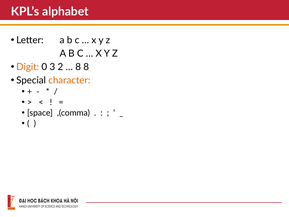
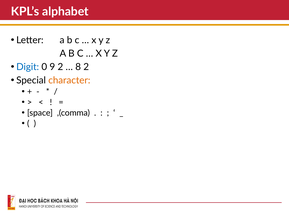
Digit colour: orange -> blue (28, 67)
3: 3 -> 9 (52, 67)
8 8: 8 -> 2 (86, 67)
